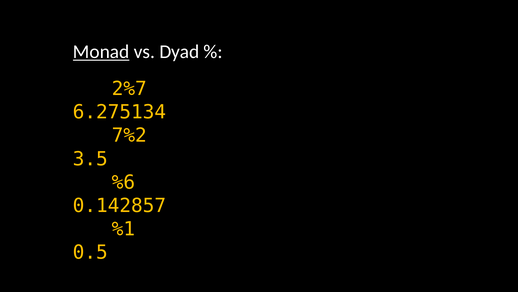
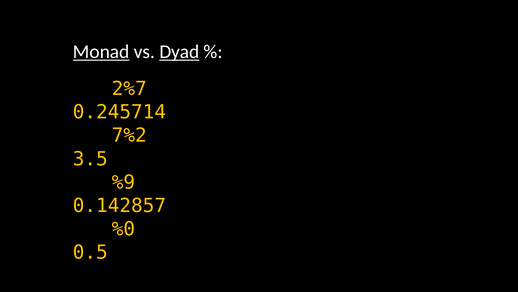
Dyad underline: none -> present (179, 52)
6.275134: 6.275134 -> 0.245714 (120, 112)
%6: %6 -> %9 (123, 182)
%1: %1 -> %0 (123, 229)
